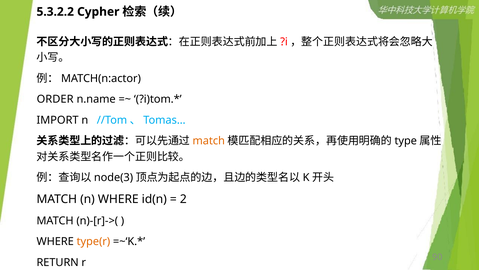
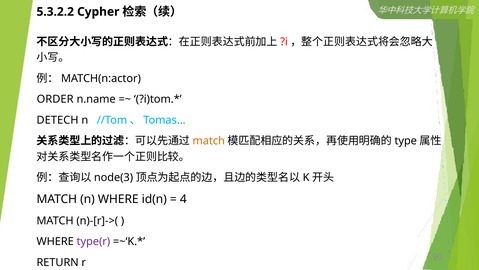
IMPORT: IMPORT -> DETECH (58, 120)
2: 2 -> 4 (183, 199)
type(r colour: orange -> purple (93, 241)
